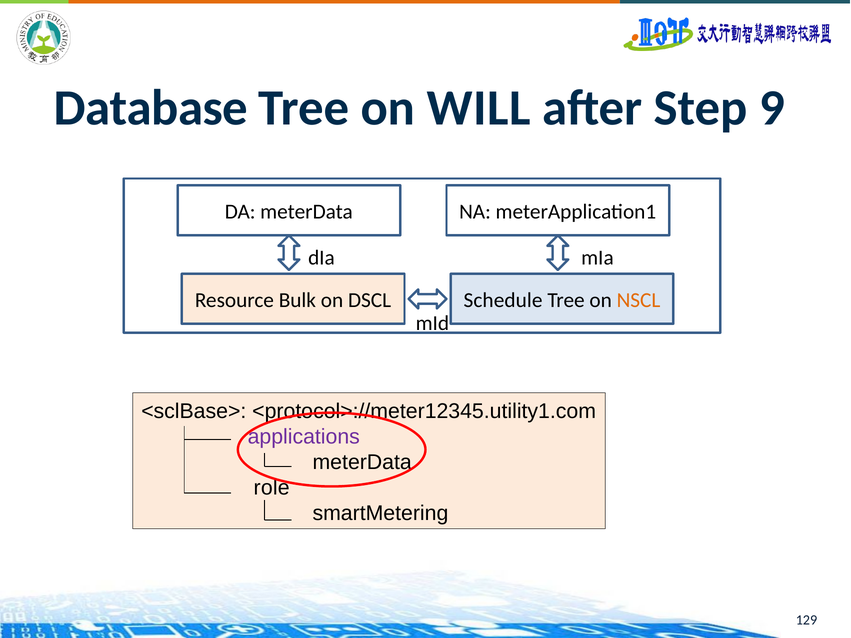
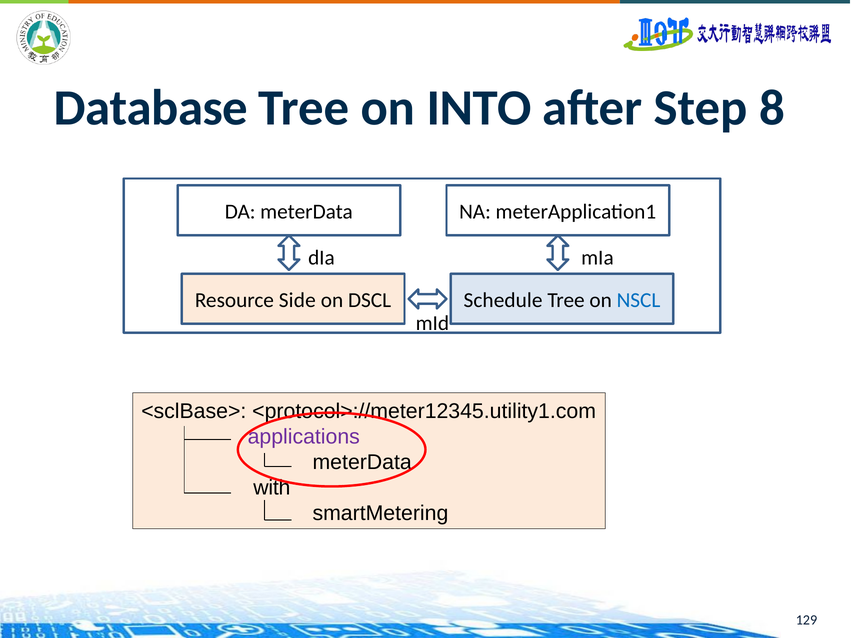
WILL: WILL -> INTO (479, 108)
9: 9 -> 8 (772, 108)
Bulk: Bulk -> Side (297, 300)
NSCL colour: orange -> blue (639, 300)
role: role -> with (272, 488)
